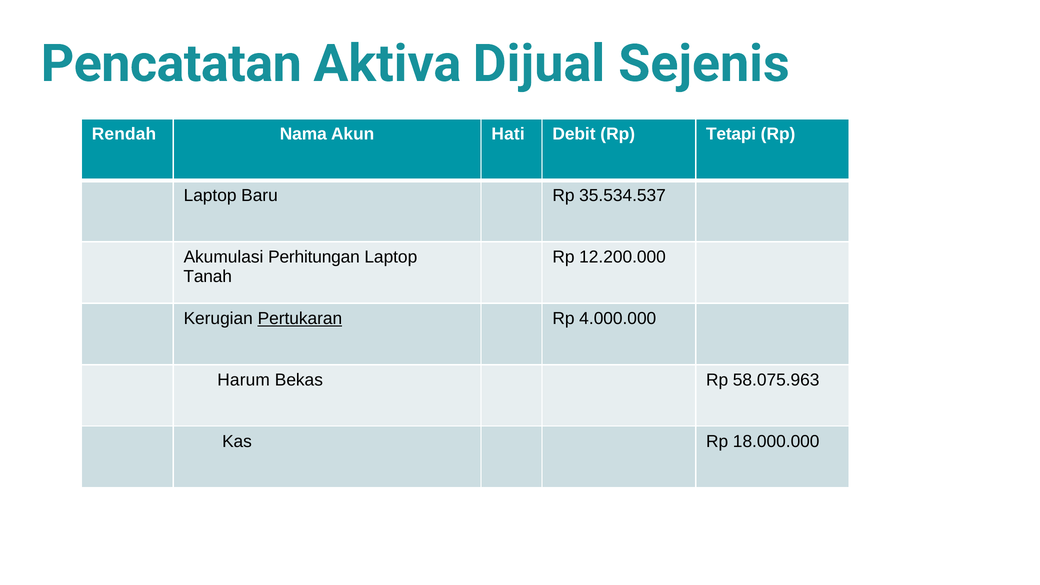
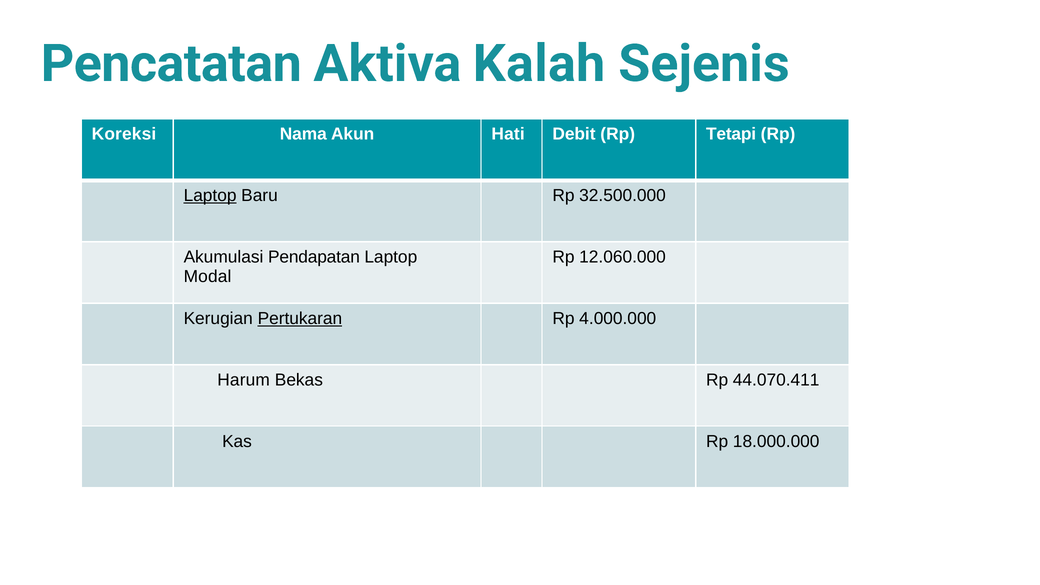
Dijual: Dijual -> Kalah (539, 64)
Rendah: Rendah -> Koreksi (124, 134)
Laptop underline: none -> present (210, 196)
35.534.537: 35.534.537 -> 32.500.000 (623, 196)
Perhitungan: Perhitungan -> Pendapatan (314, 257)
12.200.000: 12.200.000 -> 12.060.000 (623, 257)
Tanah: Tanah -> Modal (208, 276)
58.075.963: 58.075.963 -> 44.070.411 (776, 380)
